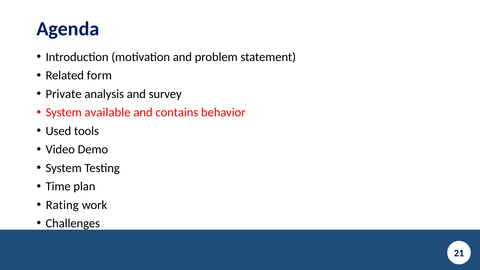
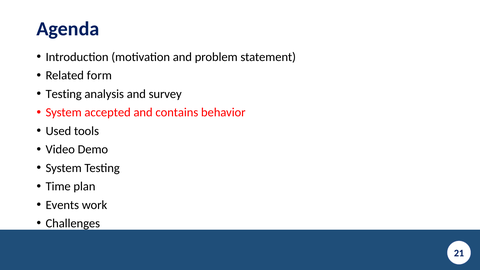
Private: Private -> Testing (64, 94)
available: available -> accepted (108, 112)
Rating: Rating -> Events (62, 205)
